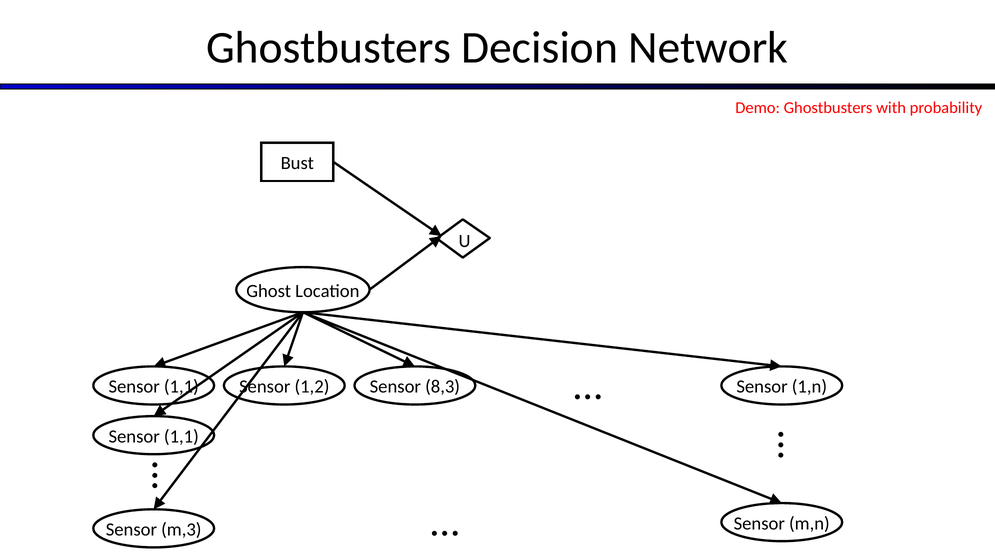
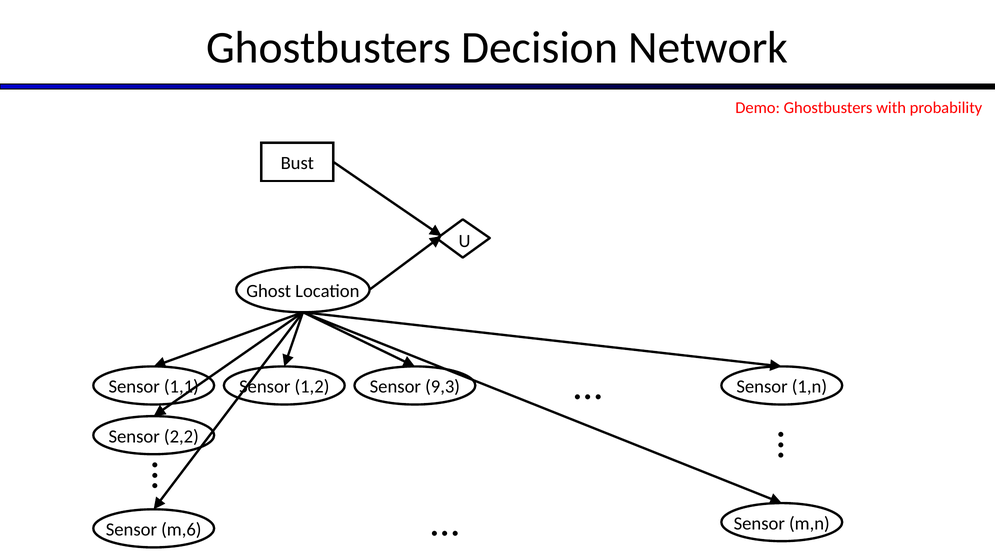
8,3: 8,3 -> 9,3 (443, 387)
1,1: 1,1 -> 2,2 (181, 437)
m,3: m,3 -> m,6 (181, 530)
